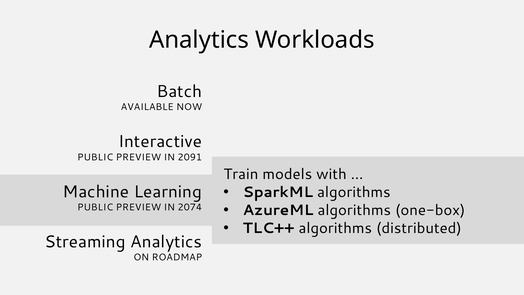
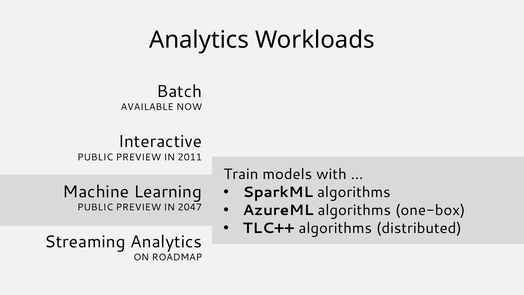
2091: 2091 -> 2011 (190, 157)
2074: 2074 -> 2047 (190, 207)
